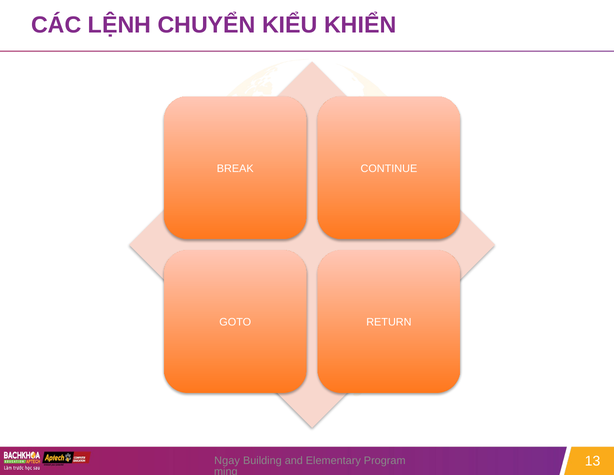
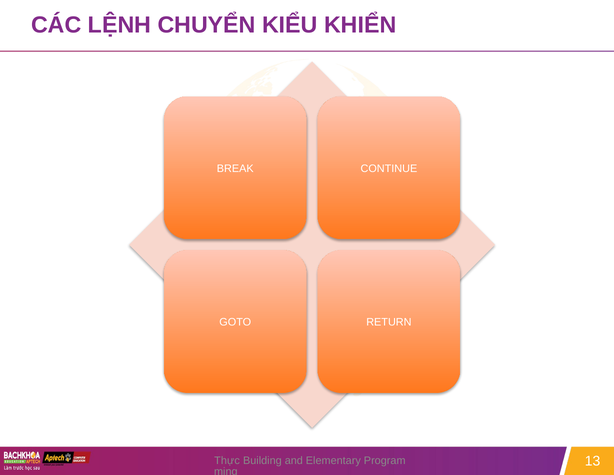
Ngay: Ngay -> Thực (227, 460)
